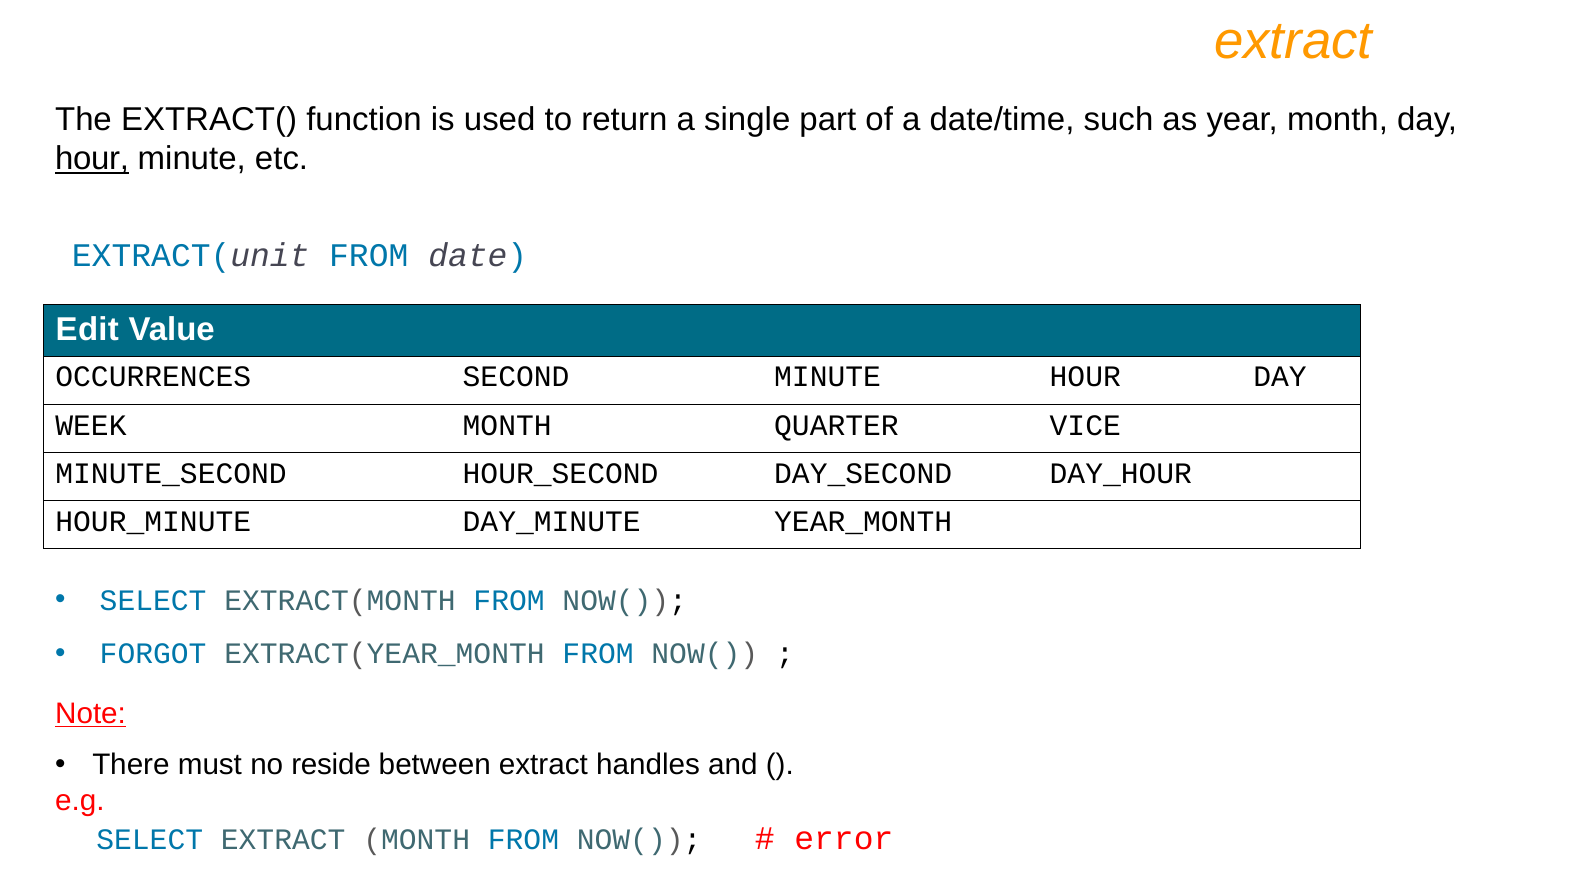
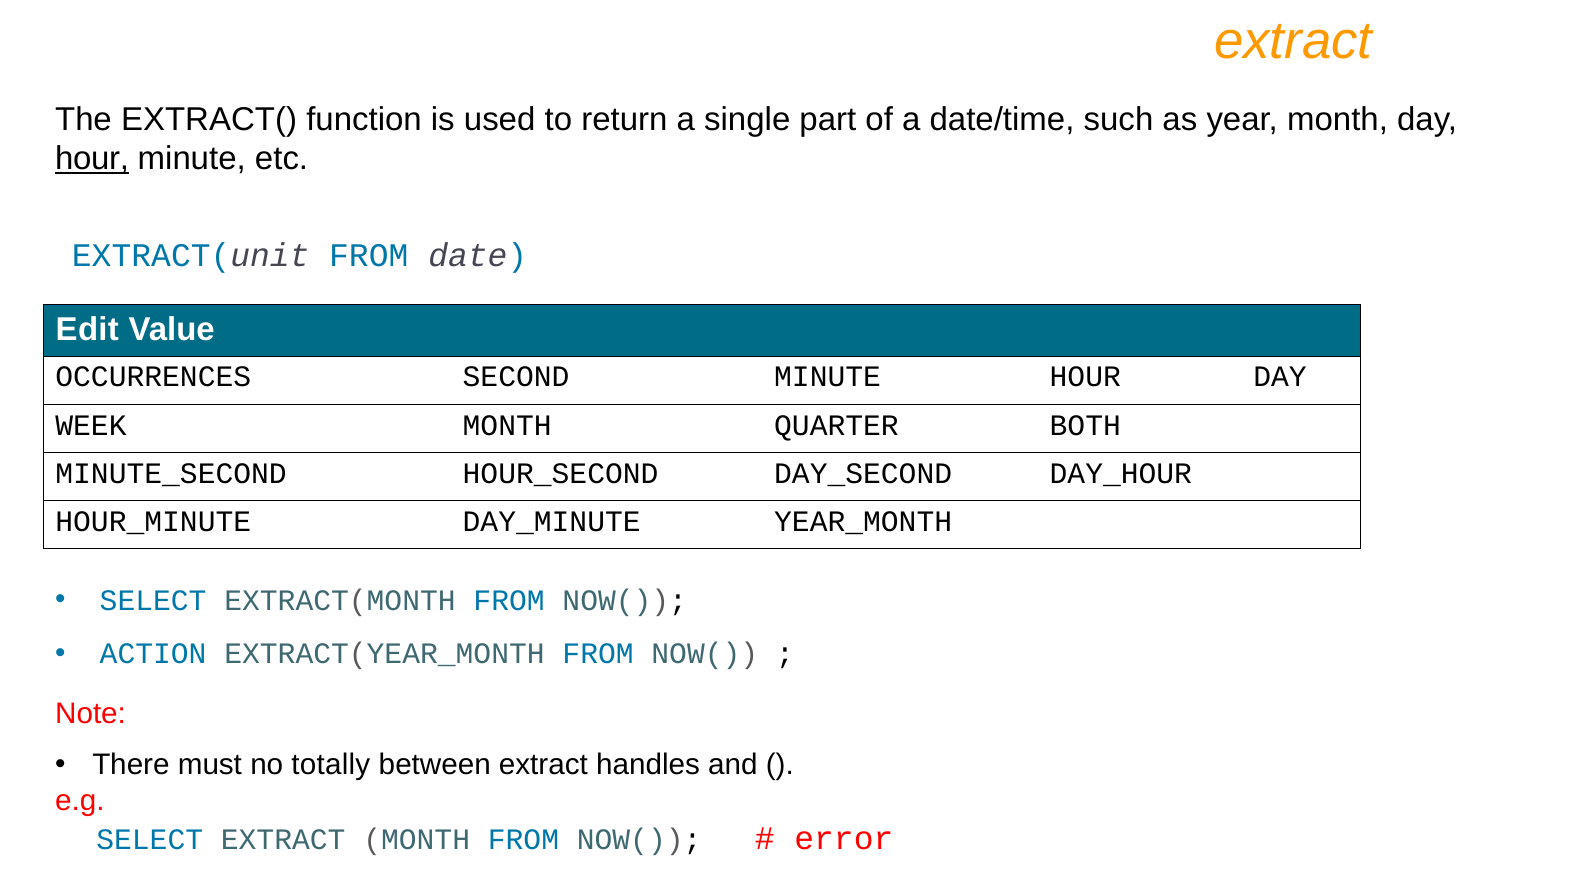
VICE: VICE -> BOTH (1085, 425)
FORGOT: FORGOT -> ACTION (153, 654)
Note underline: present -> none (91, 714)
reside: reside -> totally (331, 765)
